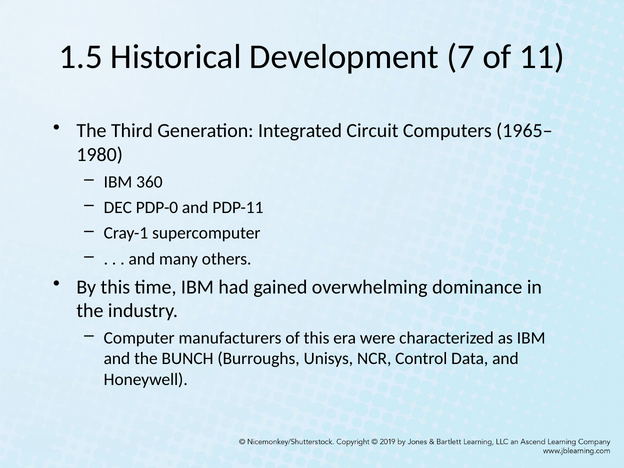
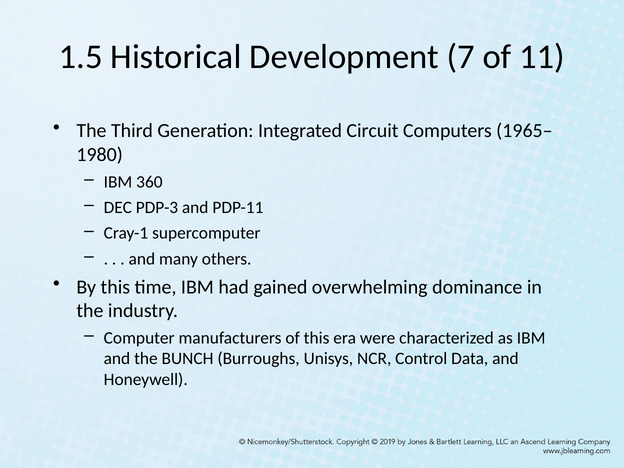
PDP-0: PDP-0 -> PDP-3 (157, 207)
